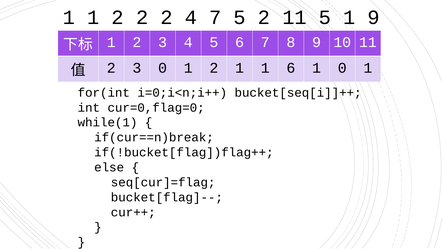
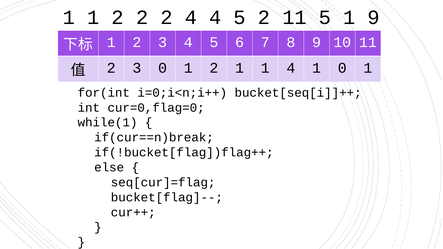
4 7: 7 -> 4 (215, 18)
1 6: 6 -> 4 (291, 68)
